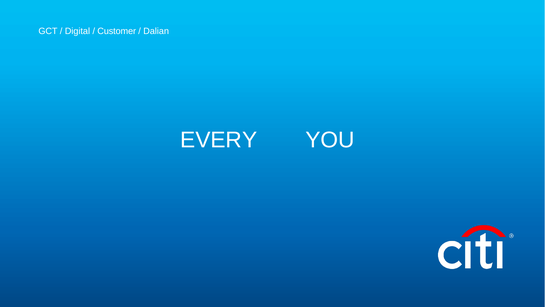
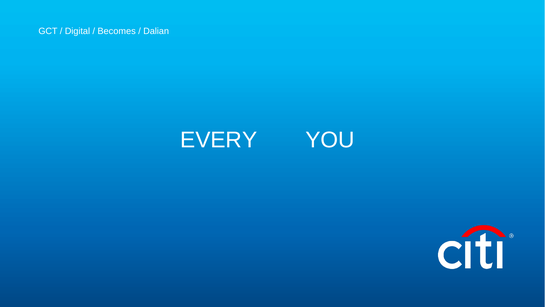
Customer: Customer -> Becomes (117, 31)
